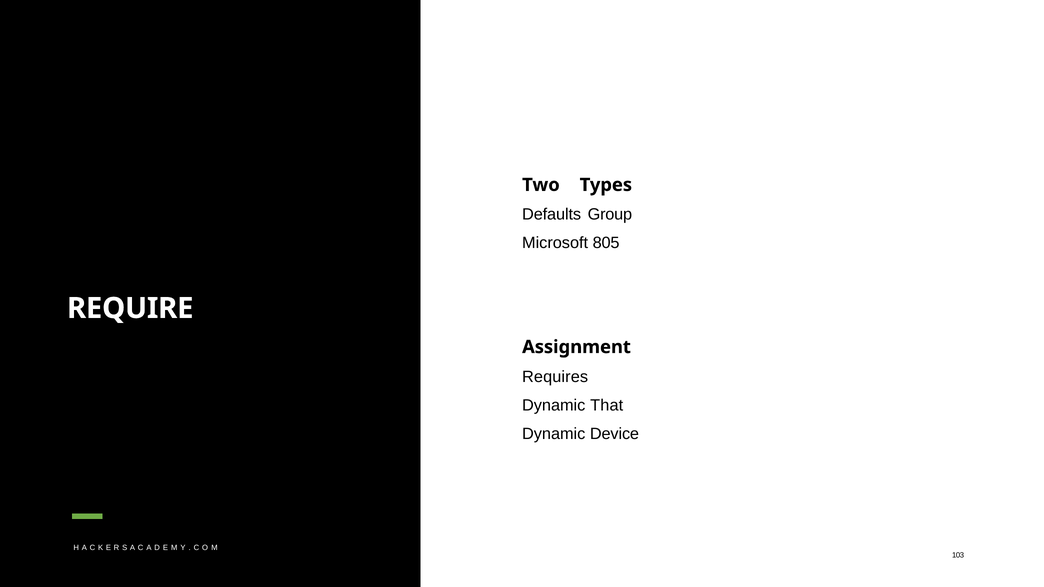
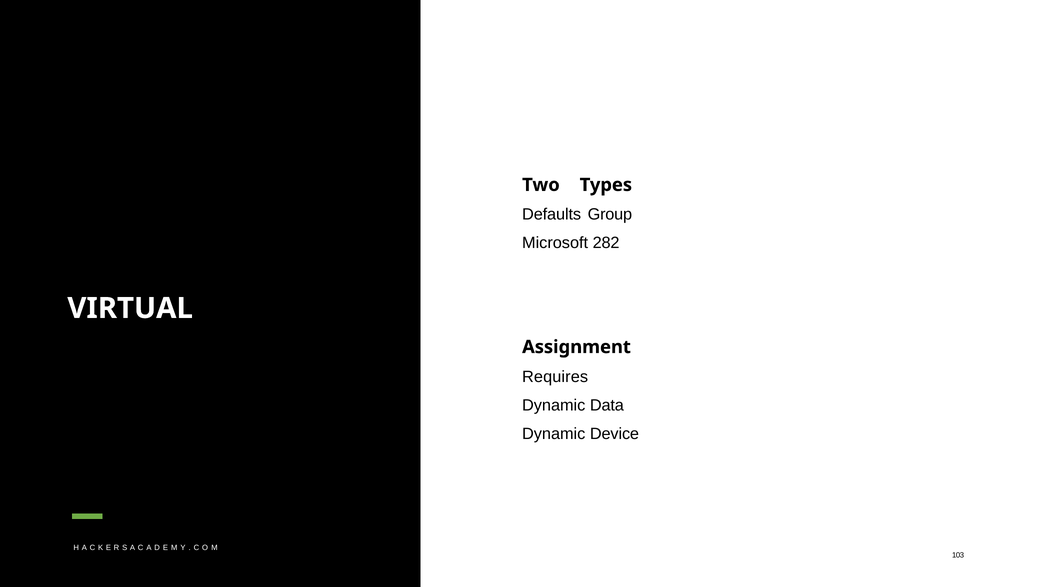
805: 805 -> 282 (606, 243)
REQUIRE: REQUIRE -> VIRTUAL (130, 308)
That: That -> Data (607, 405)
